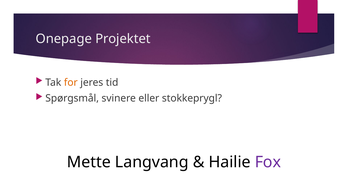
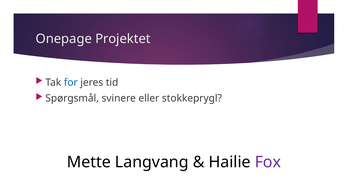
for colour: orange -> blue (71, 82)
